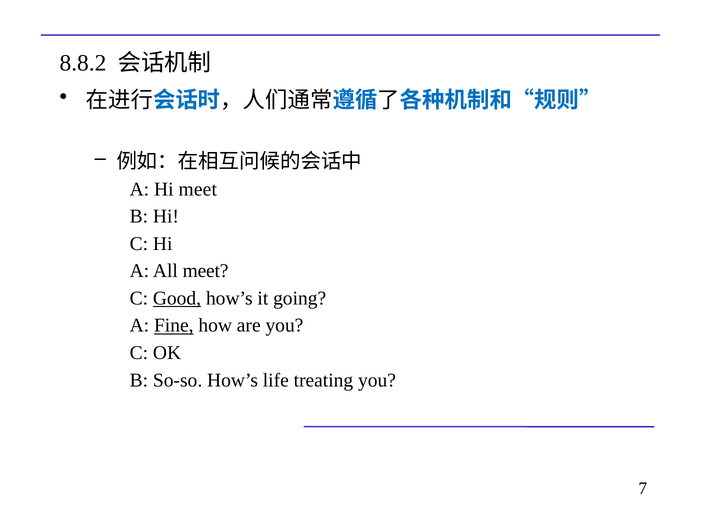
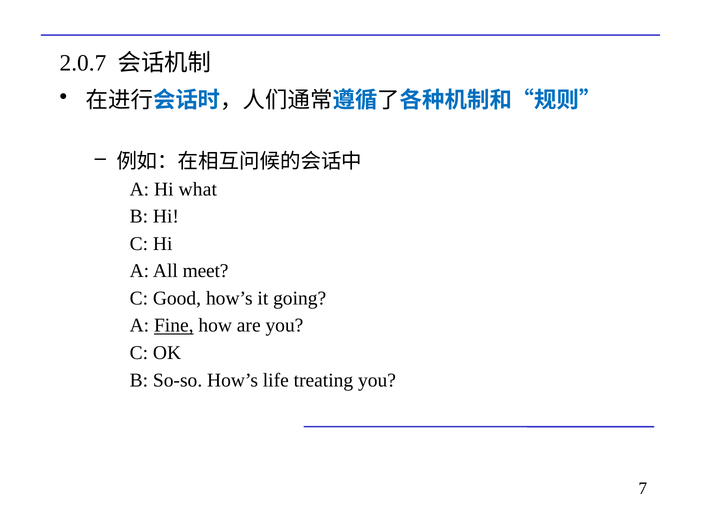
8.8.2: 8.8.2 -> 2.0.7 (83, 63)
Hi meet: meet -> what (198, 189)
Good underline: present -> none (177, 298)
